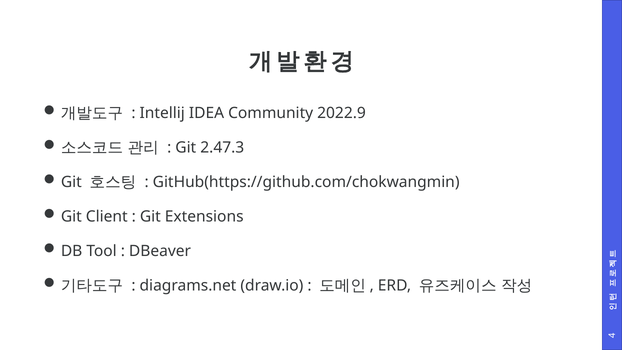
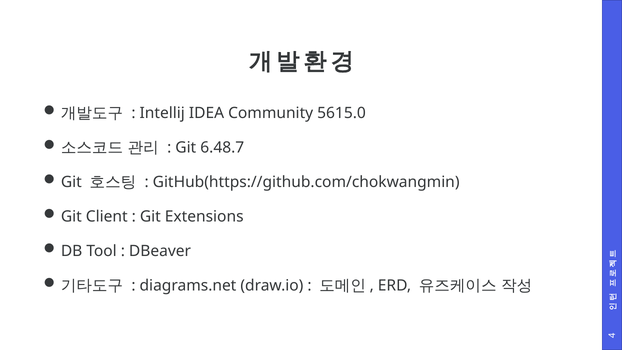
2022.9: 2022.9 -> 5615.0 (342, 113)
2.47.3: 2.47.3 -> 6.48.7 (222, 148)
